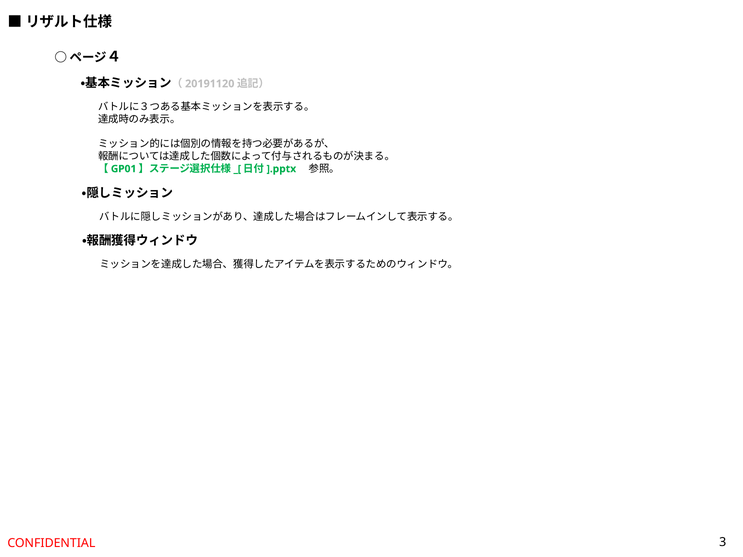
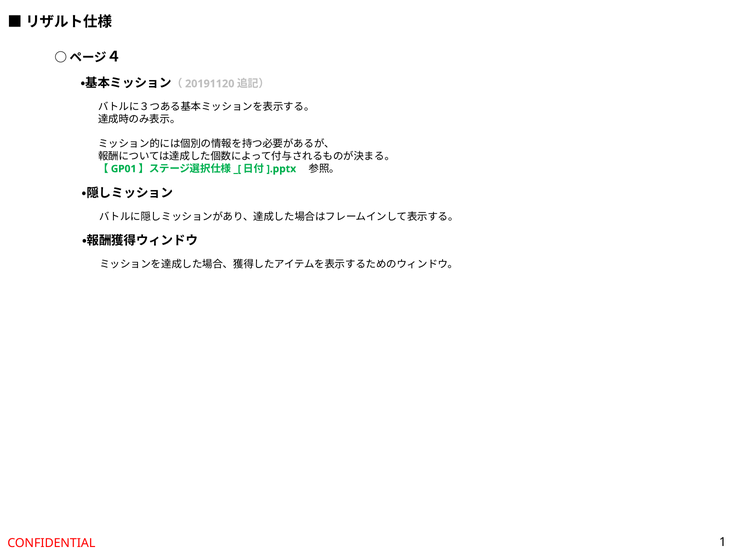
3: 3 -> 1 (723, 542)
